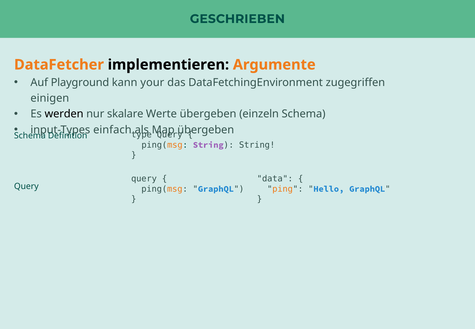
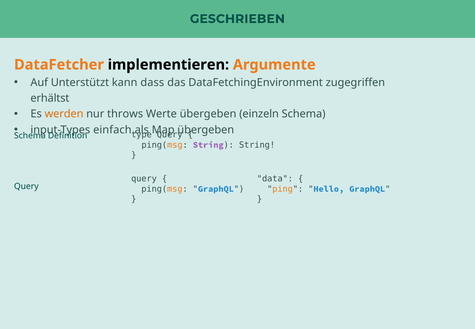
Playground: Playground -> Unterstützt (80, 82)
your: your -> dass (152, 82)
einigen: einigen -> erhältst (50, 98)
werden colour: black -> orange (64, 114)
skalare: skalare -> throws (125, 114)
